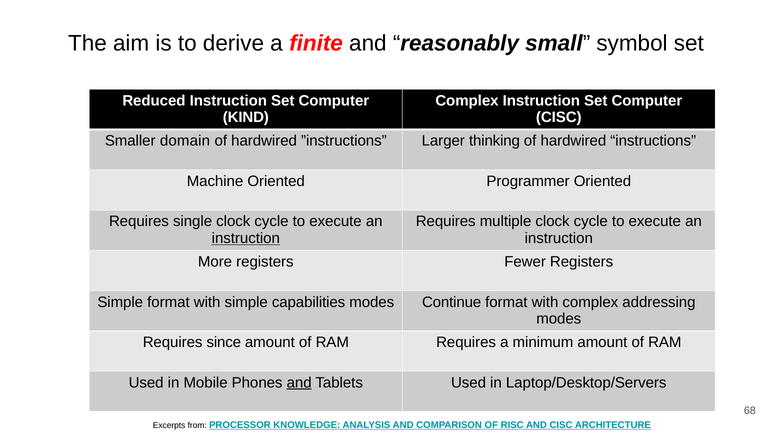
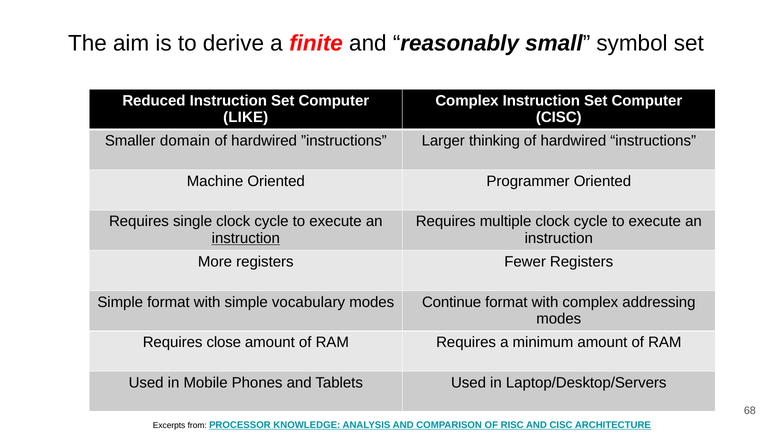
KIND: KIND -> LIKE (246, 117)
capabilities: capabilities -> vocabulary (308, 302)
since: since -> close (224, 343)
and underline: present -> none (299, 383)
